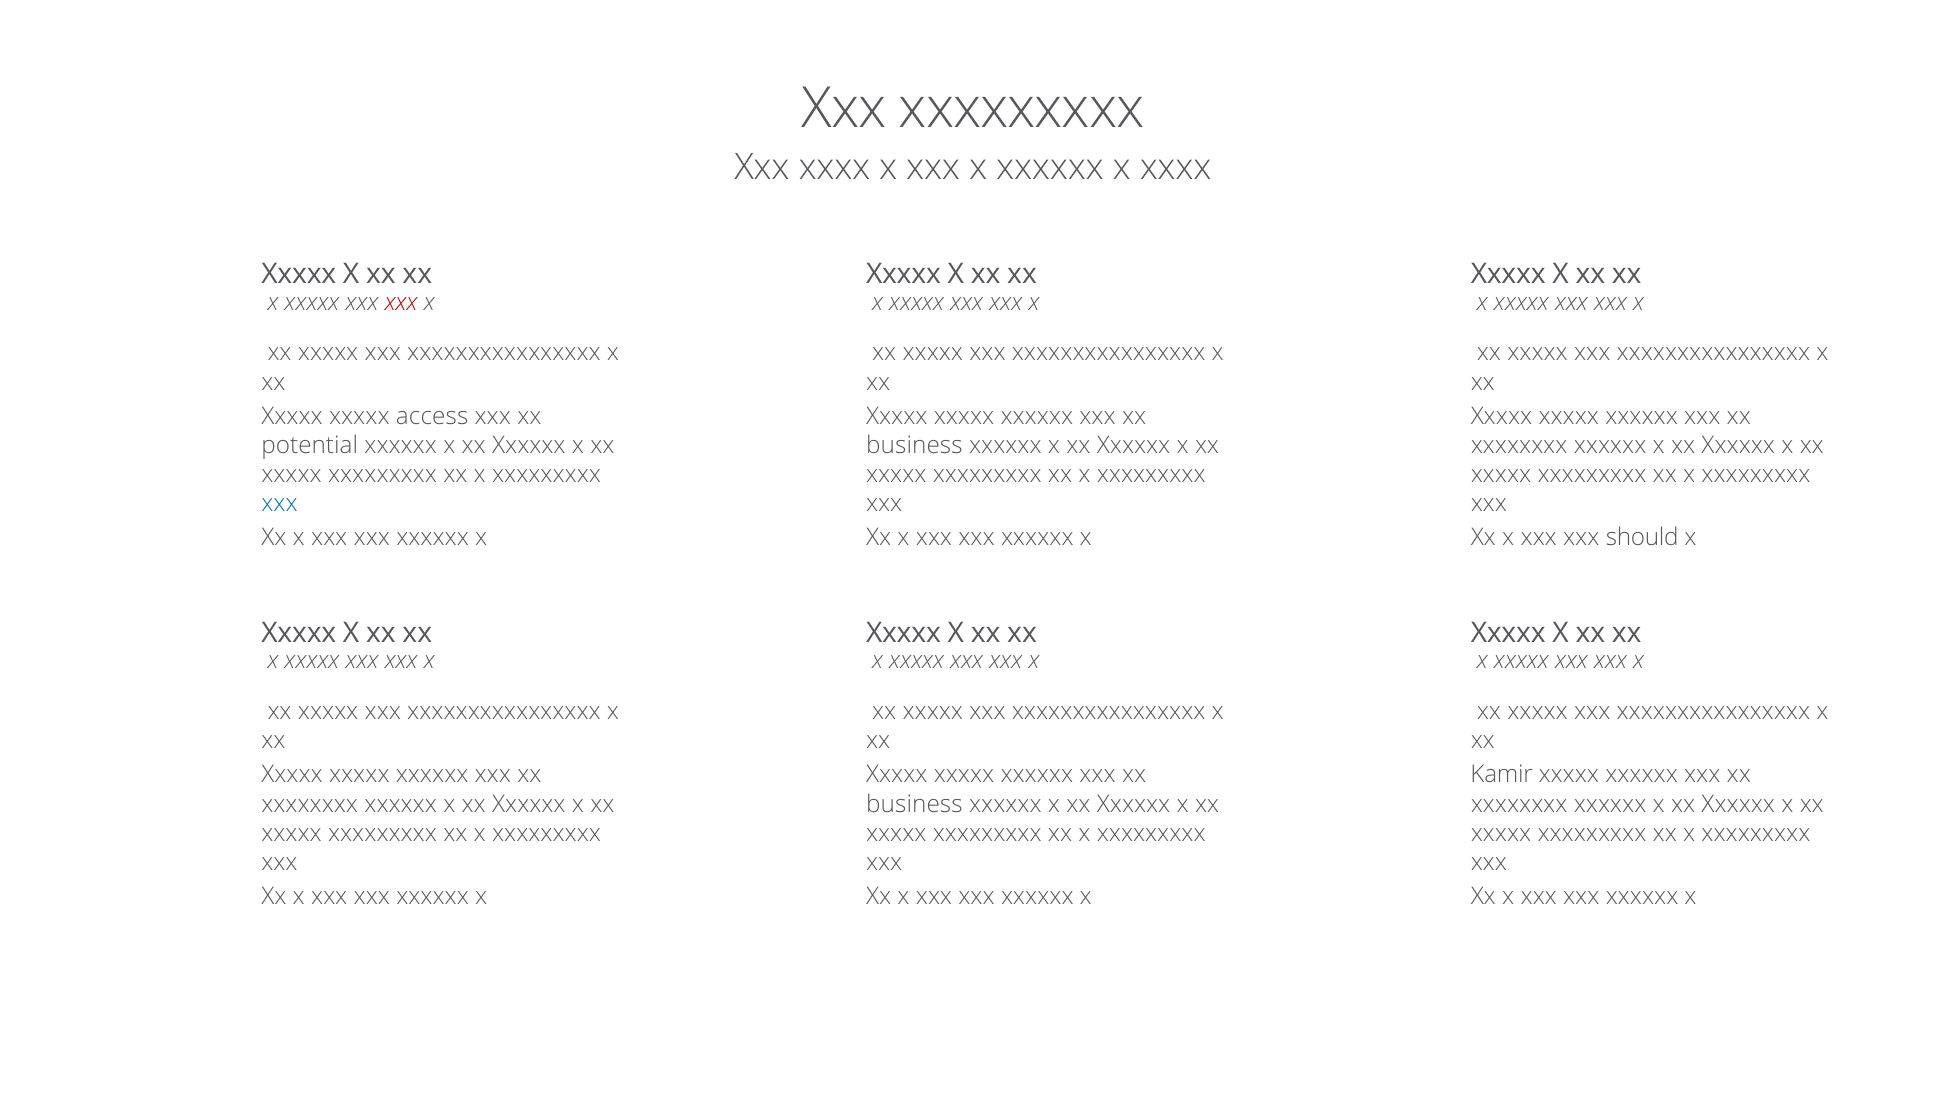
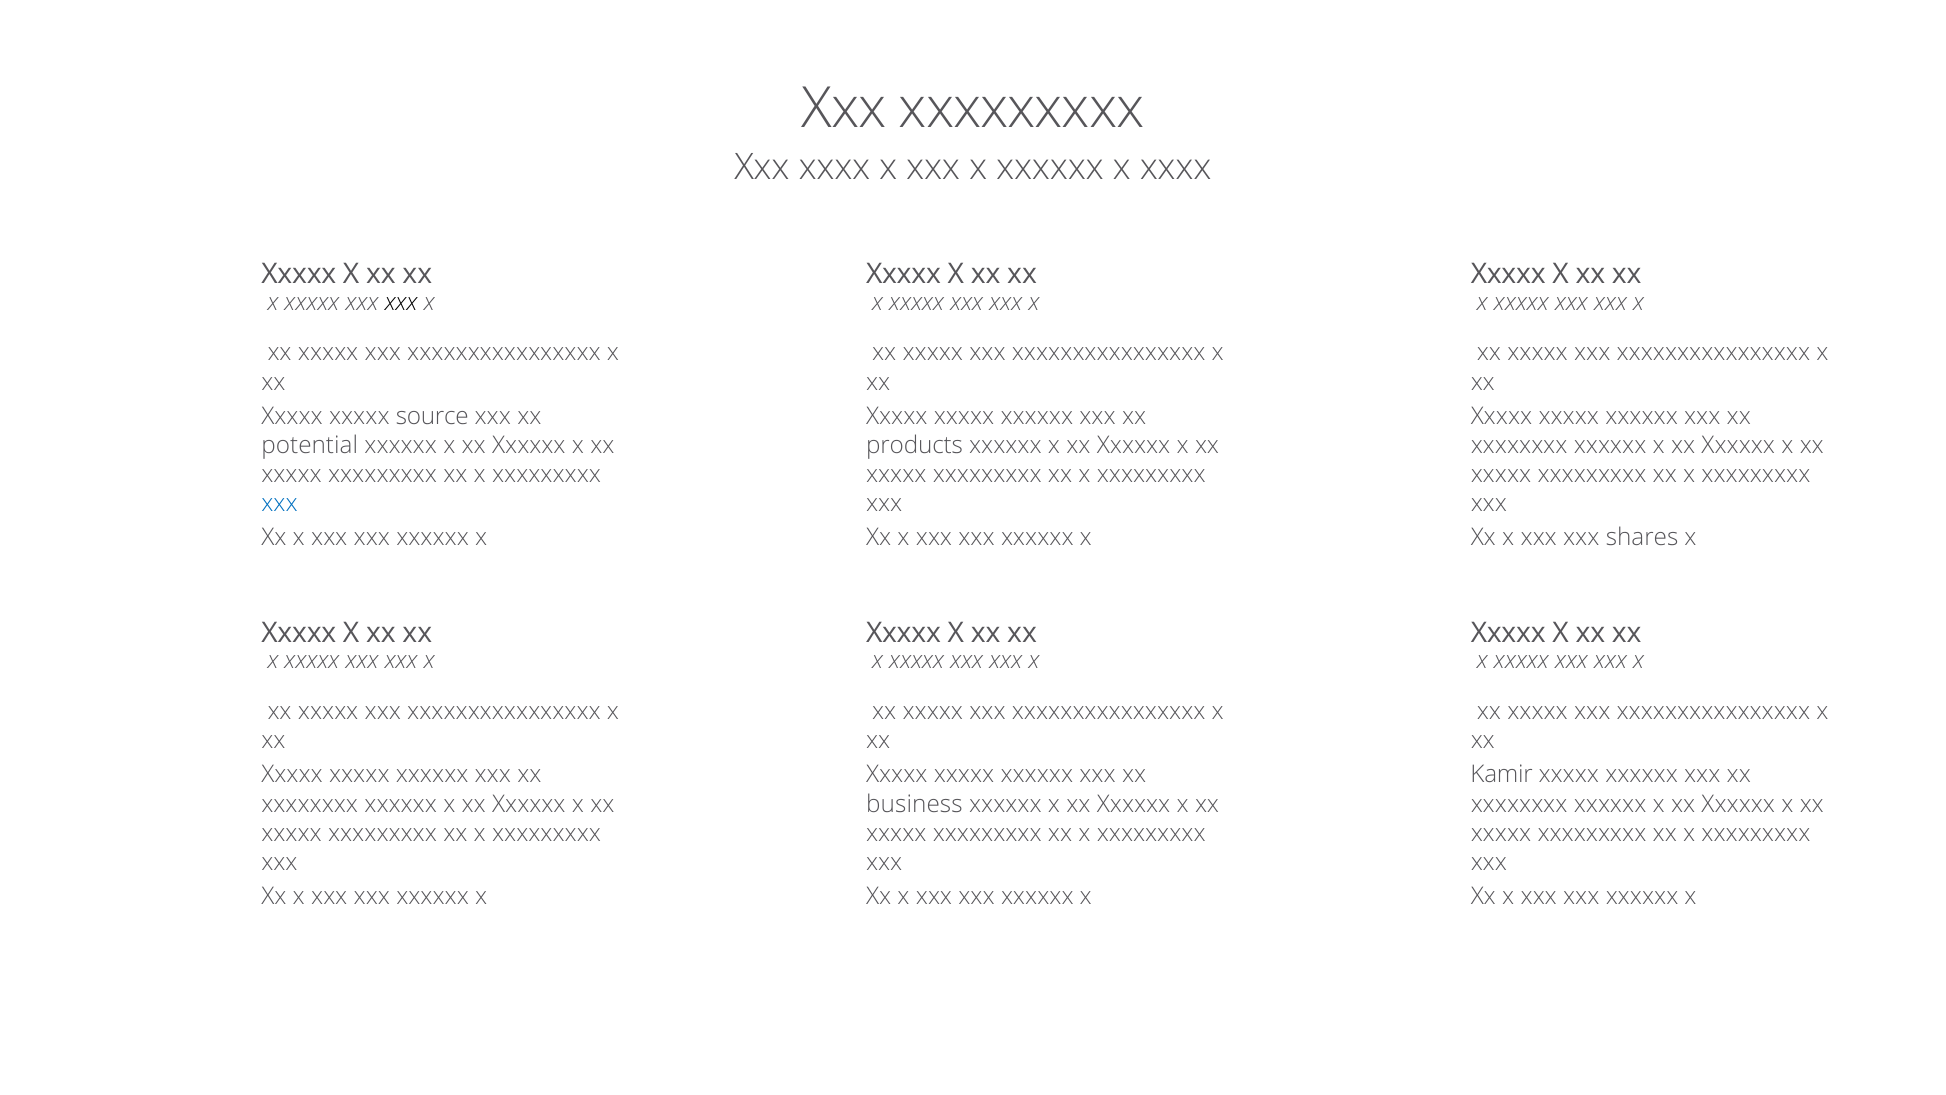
xxx colour: red -> black (401, 302)
access: access -> source (432, 416)
business: business -> products (915, 445)
should: should -> shares (1642, 538)
